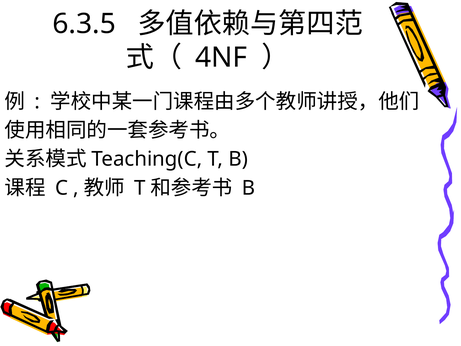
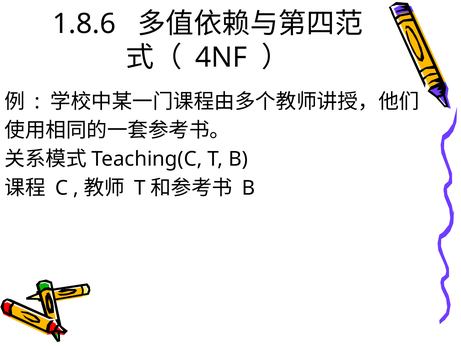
6.3.5: 6.3.5 -> 1.8.6 (84, 24)
